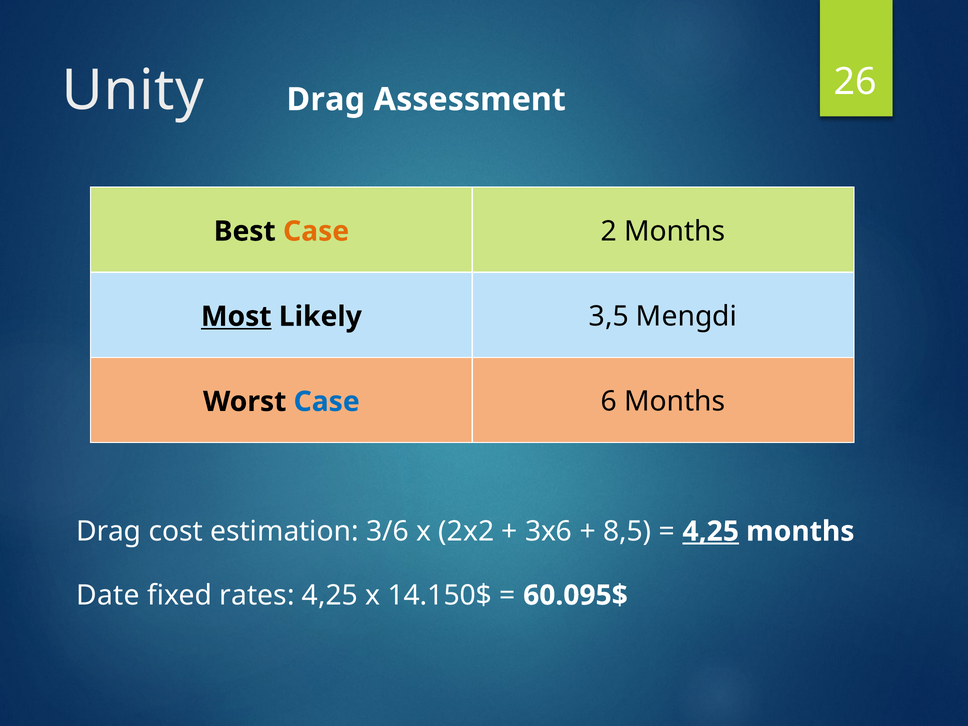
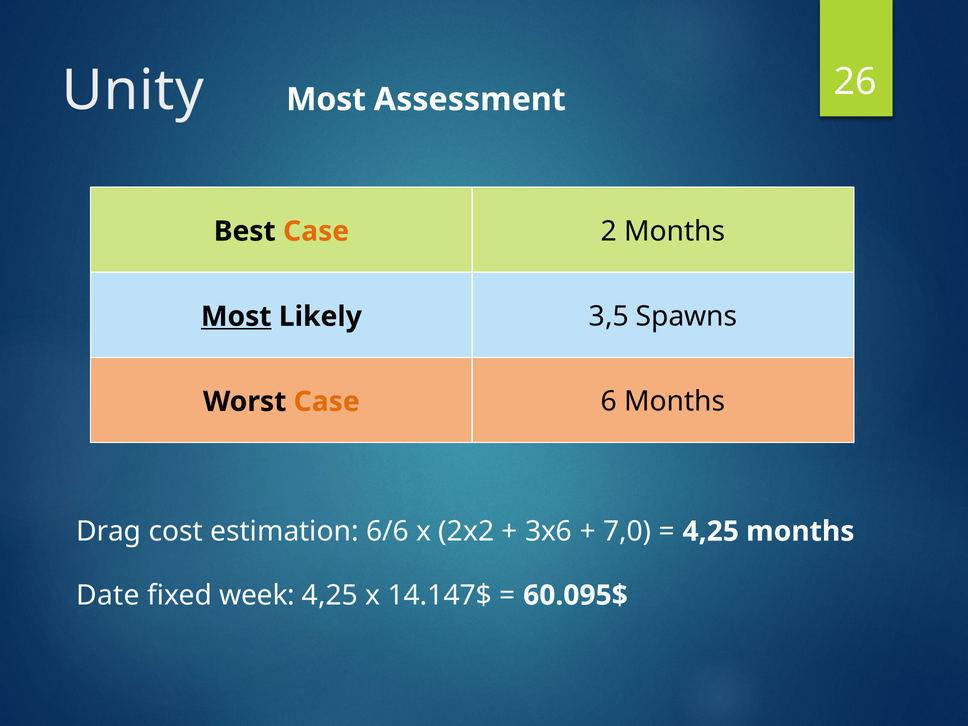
Drag: Drag -> Most (326, 100)
Mengdi: Mengdi -> Spawns (687, 316)
Case colour: blue -> orange (327, 402)
3/6: 3/6 -> 6/6 (388, 531)
8,5: 8,5 -> 7,0 (627, 531)
4,25 underline: present -> none (711, 531)
rates: rates -> week (257, 595)
14.150$: 14.150$ -> 14.147$ (440, 595)
